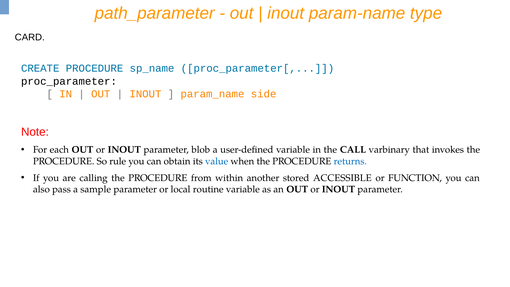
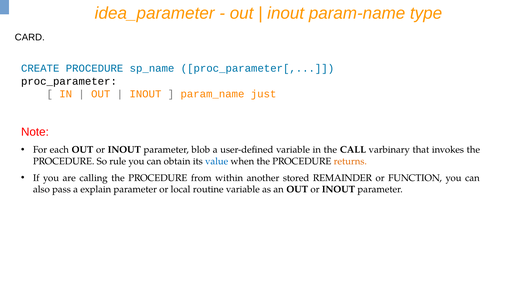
path_parameter: path_parameter -> idea_parameter (155, 13)
side: side -> just (264, 94)
returns colour: blue -> orange (350, 161)
ACCESSIBLE: ACCESSIBLE -> REMAINDER (342, 178)
sample: sample -> explain (96, 189)
